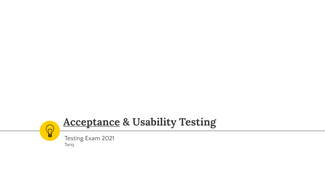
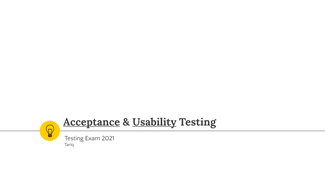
Usability underline: none -> present (154, 122)
